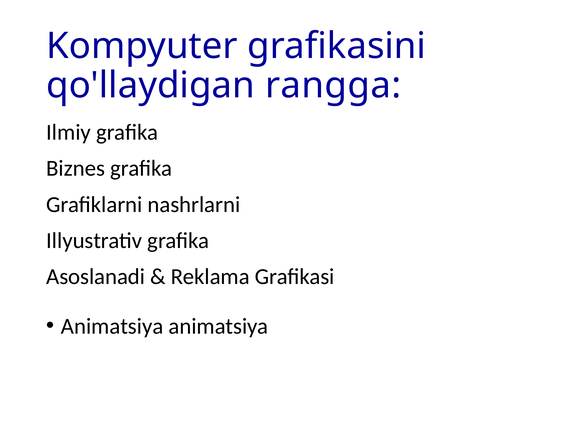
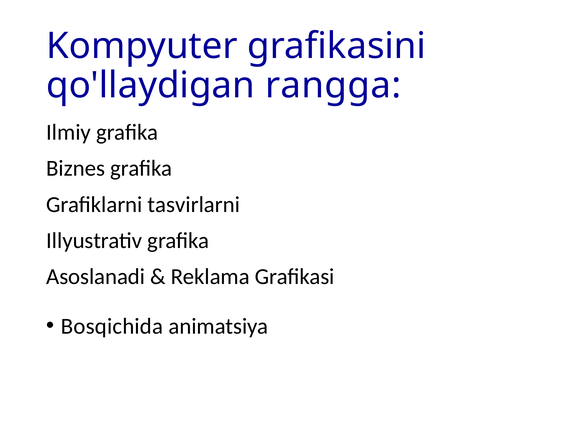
nashrlarni: nashrlarni -> tasvirlarni (194, 205)
Animatsiya: Animatsiya -> Bosqichida (112, 326)
